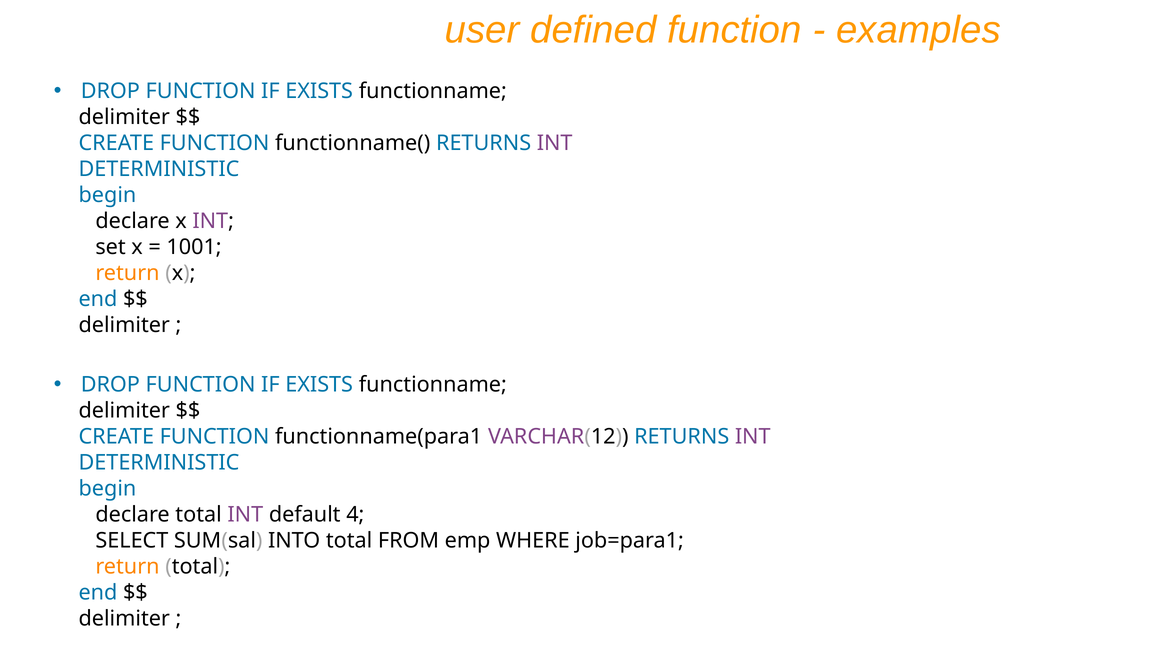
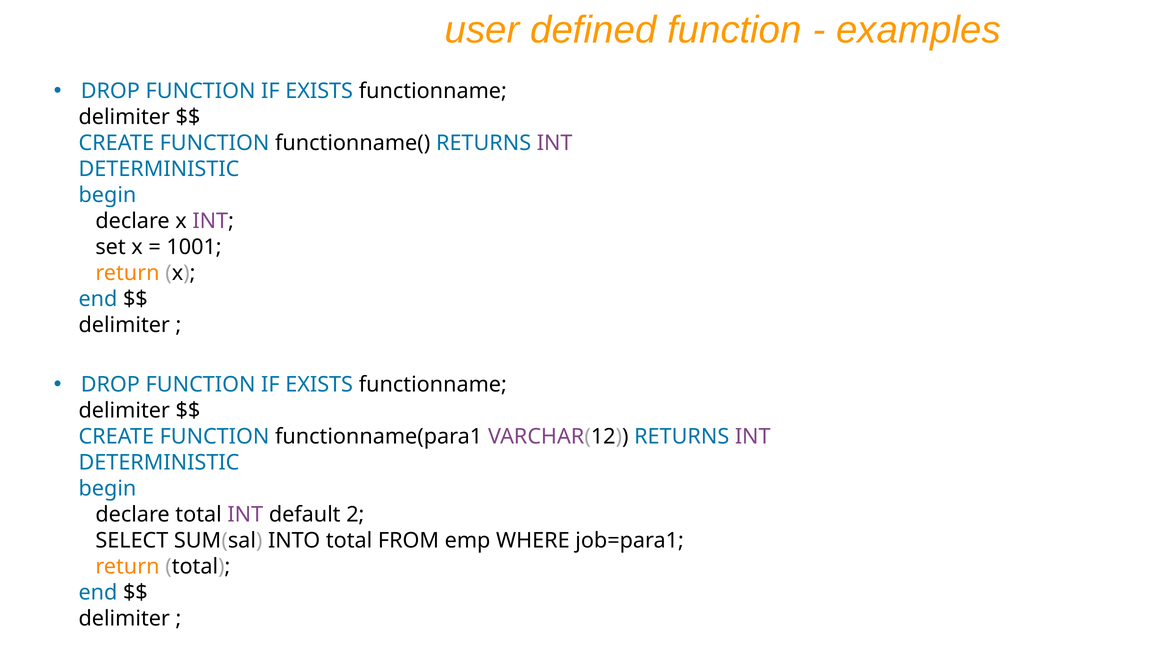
4: 4 -> 2 (355, 515)
